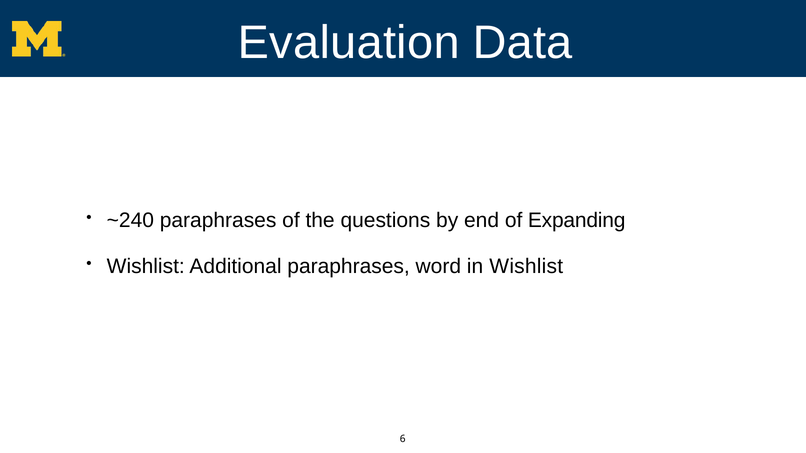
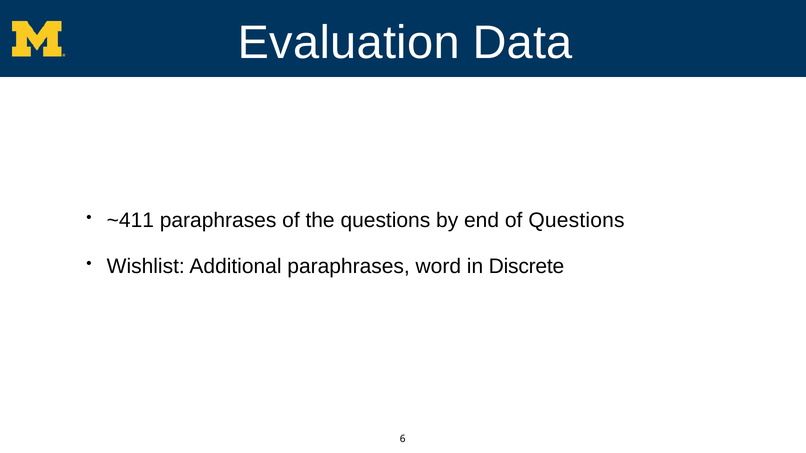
~240: ~240 -> ~411 (130, 221)
of Expanding: Expanding -> Questions (576, 221)
in Wishlist: Wishlist -> Discrete (526, 267)
